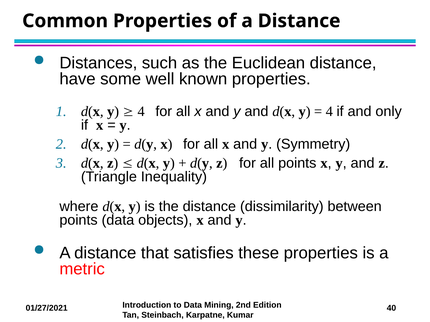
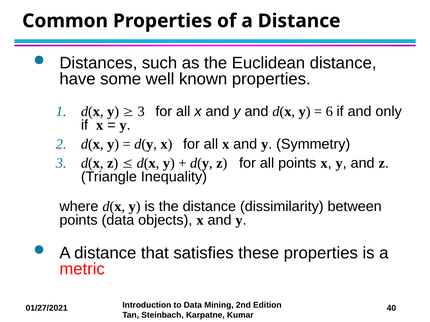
4: 4 -> 3 (141, 112)
4: 4 -> 6 (329, 112)
